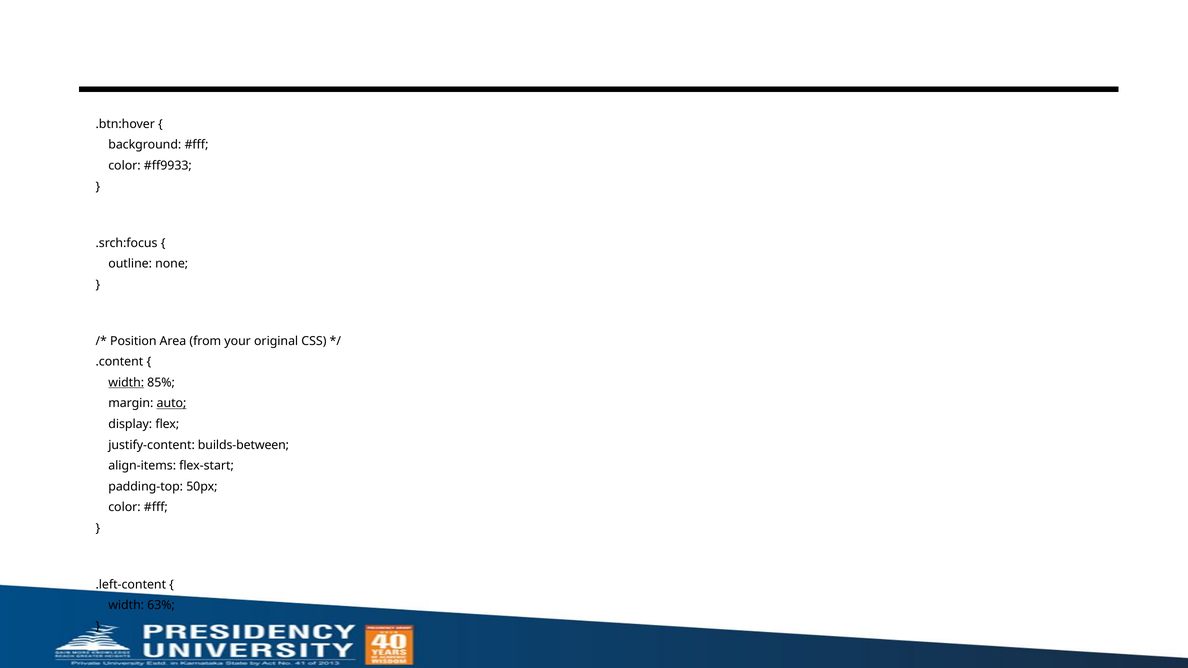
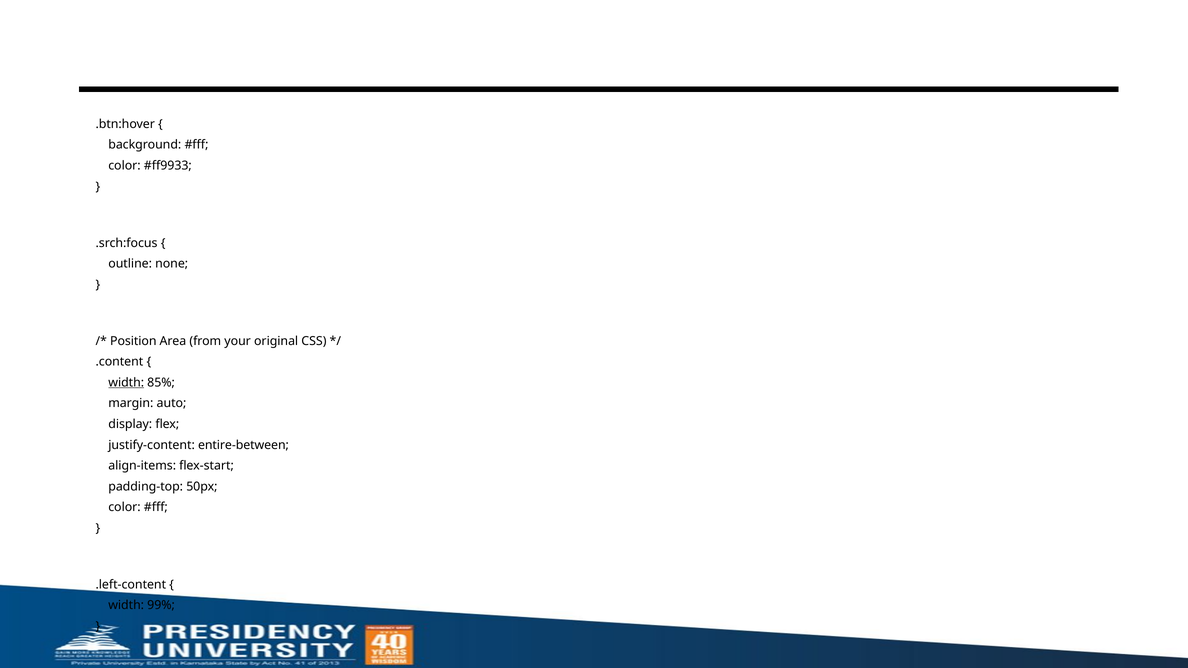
auto underline: present -> none (171, 403)
builds-between: builds-between -> entire-between (243, 445)
63%: 63% -> 99% (161, 606)
